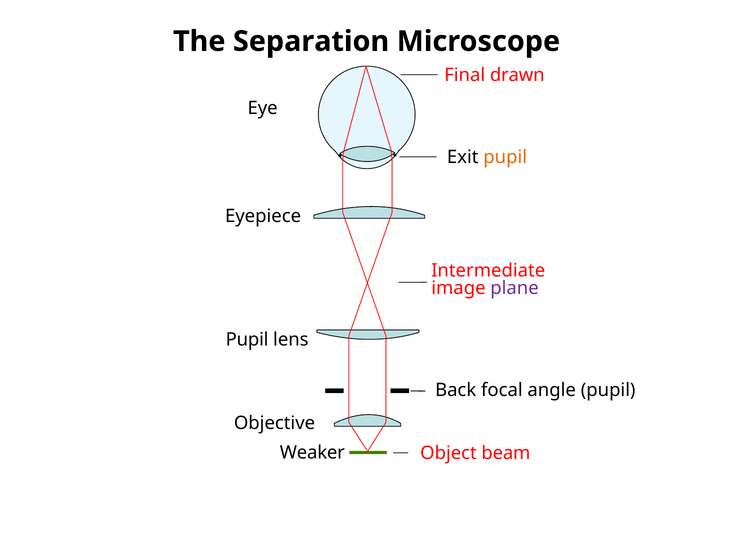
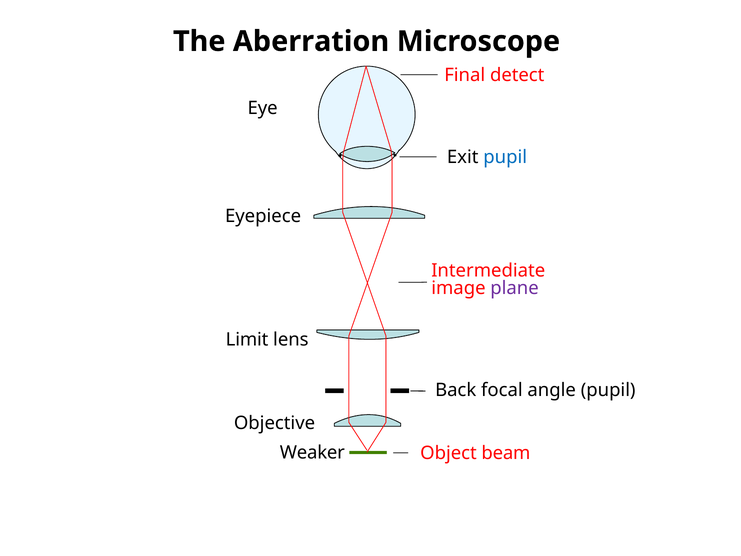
Separation: Separation -> Aberration (311, 41)
drawn: drawn -> detect (517, 75)
pupil colour: orange -> blue (505, 157)
Pupil: Pupil -> Limit (247, 339)
